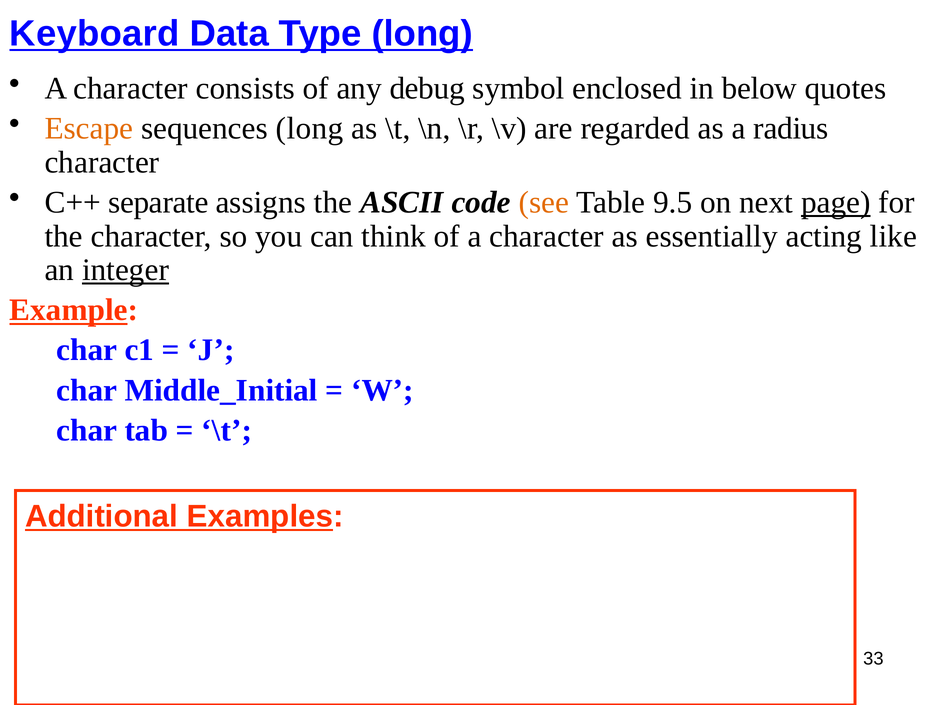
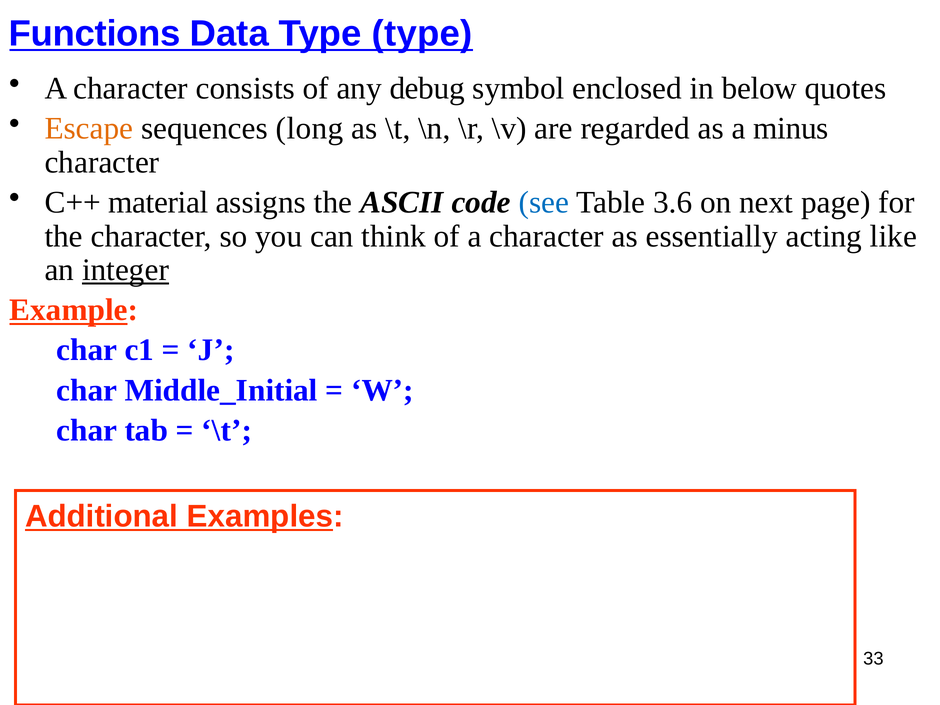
Keyboard: Keyboard -> Functions (95, 34)
Type long: long -> type (422, 34)
radius: radius -> minus (791, 128)
separate: separate -> material (158, 202)
see colour: orange -> blue (544, 202)
9.5: 9.5 -> 3.6 (673, 202)
page underline: present -> none (836, 202)
